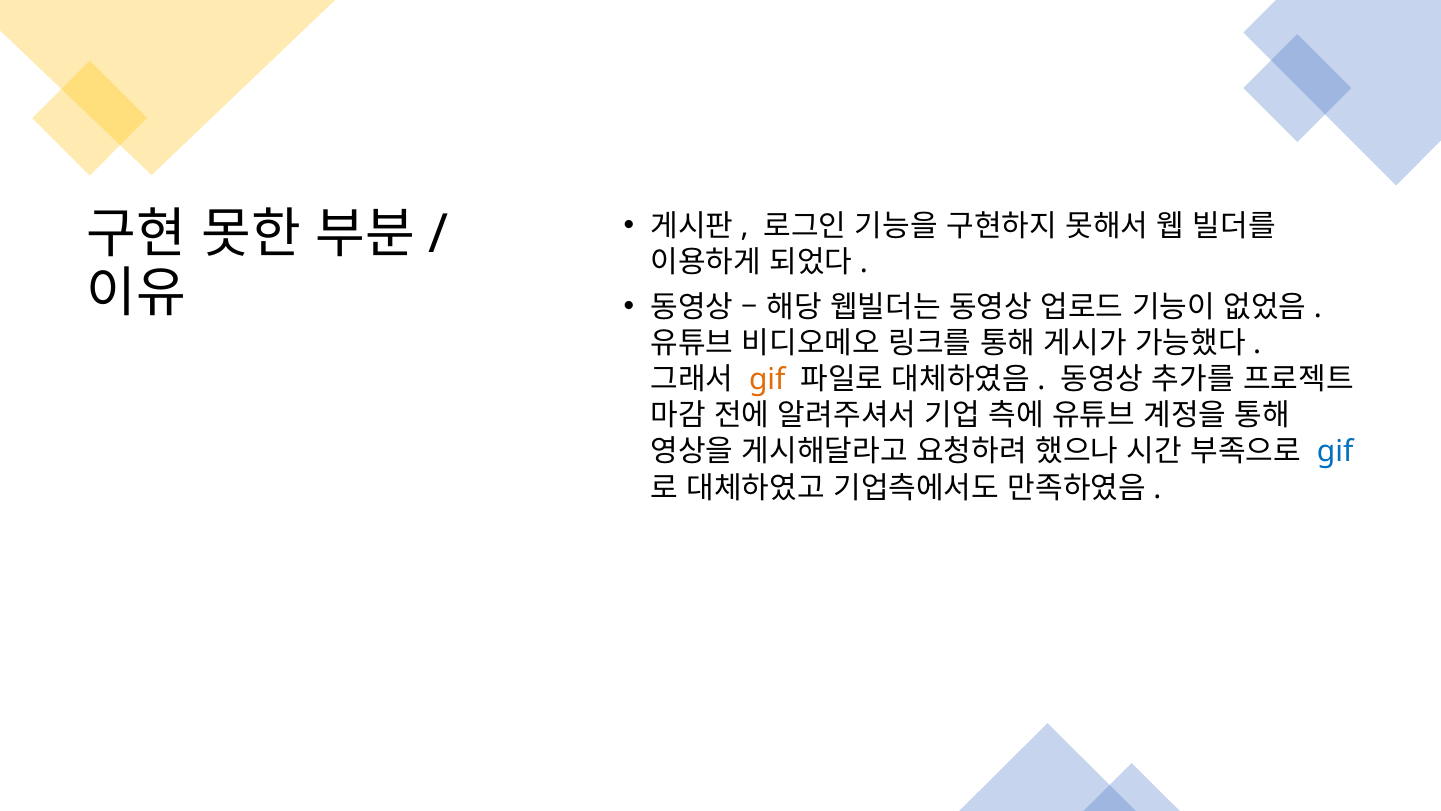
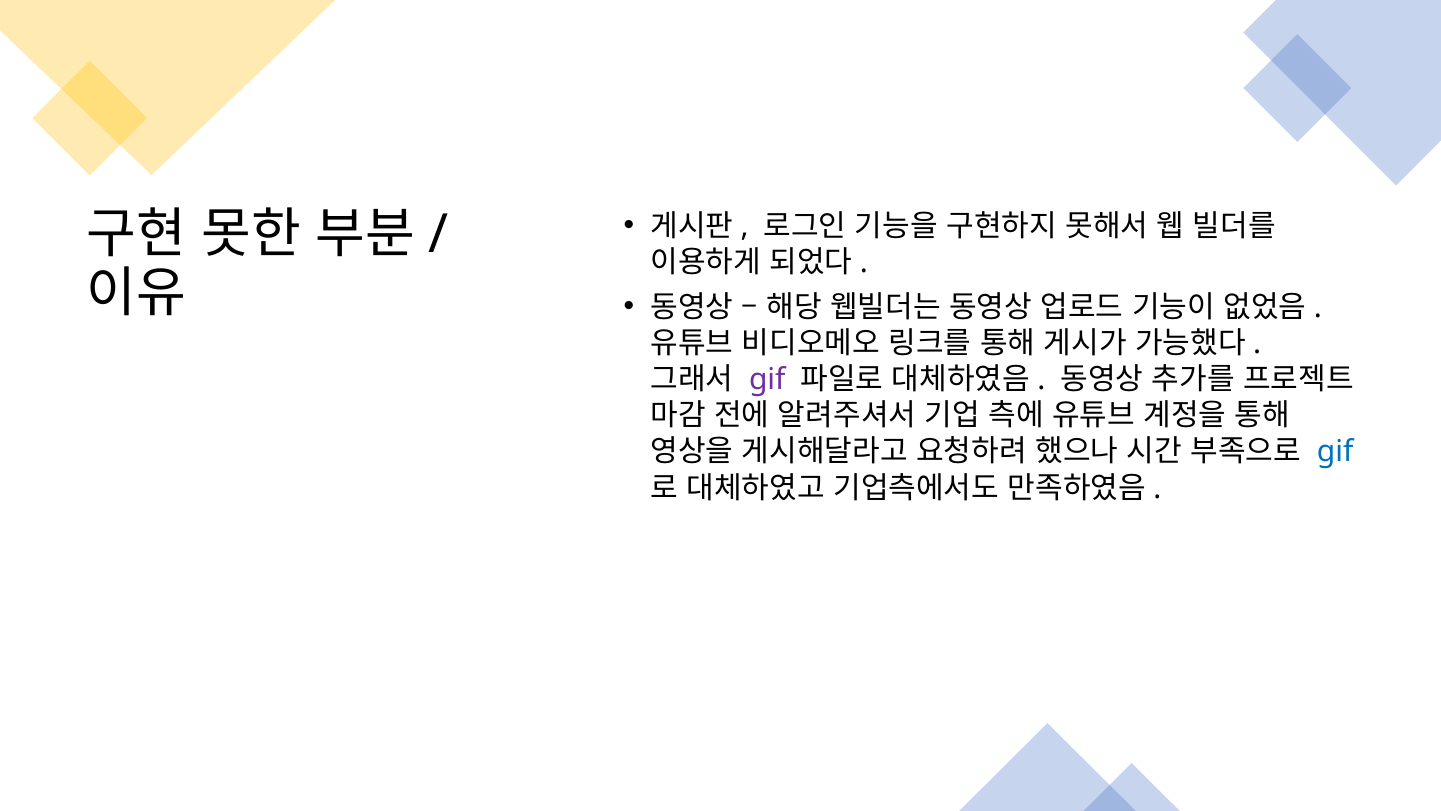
gif colour: orange -> purple (767, 380)
